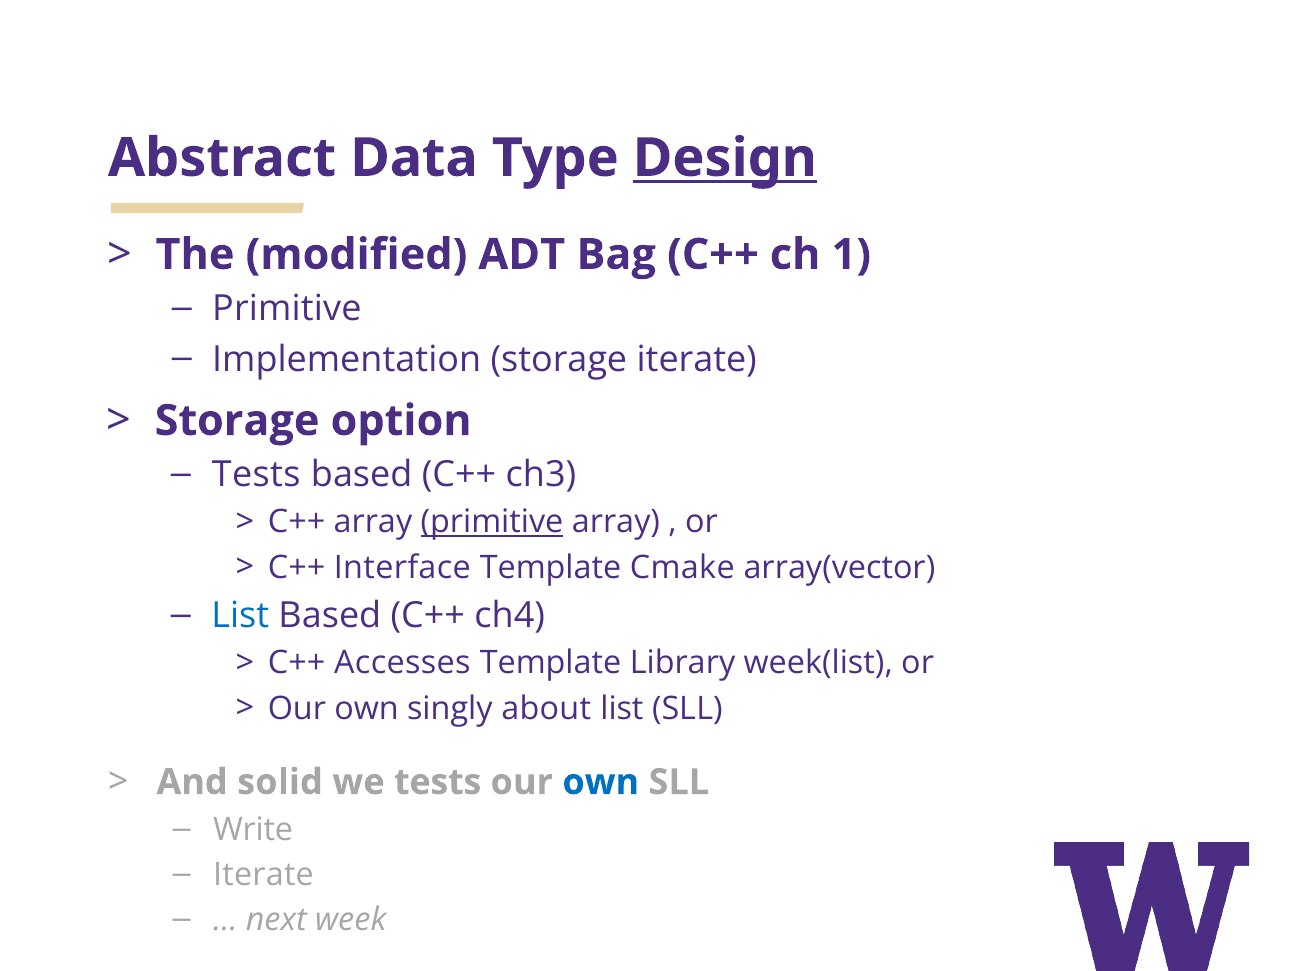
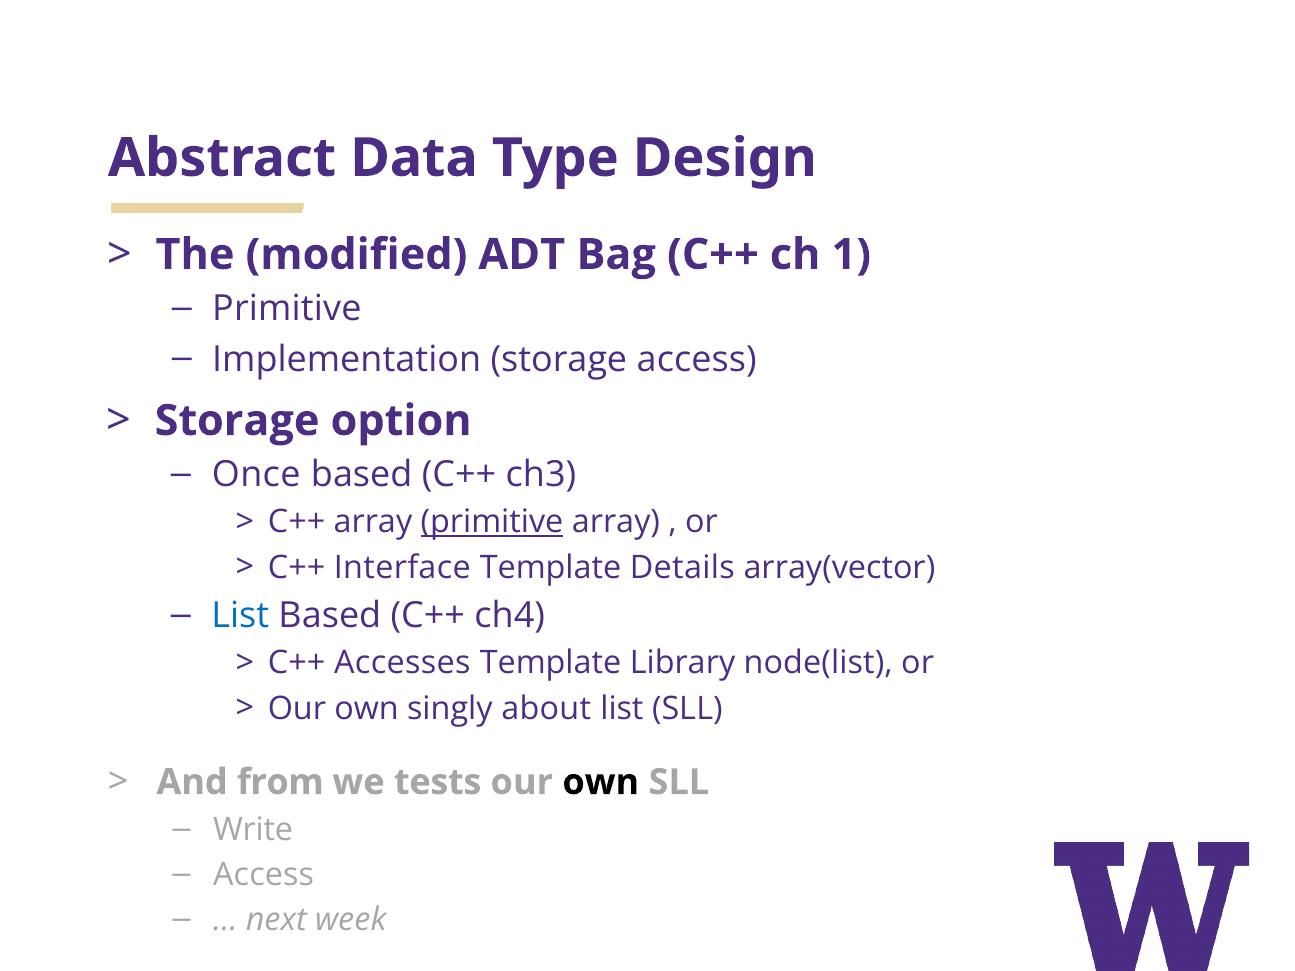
Design underline: present -> none (725, 158)
storage iterate: iterate -> access (697, 359)
Tests: Tests -> Once (256, 475)
Cmake: Cmake -> Details (682, 568)
week(list: week(list -> node(list (818, 663)
solid: solid -> from (280, 782)
own colour: blue -> black (601, 782)
Iterate: Iterate -> Access (264, 875)
